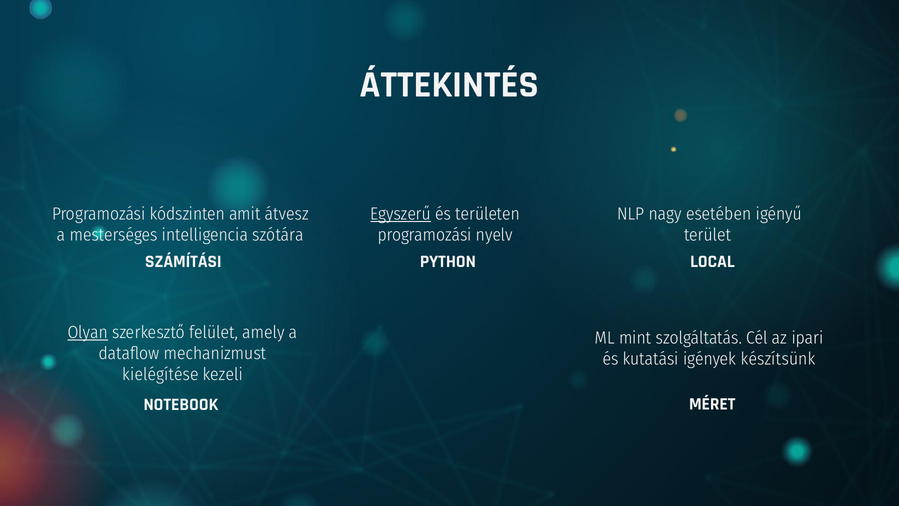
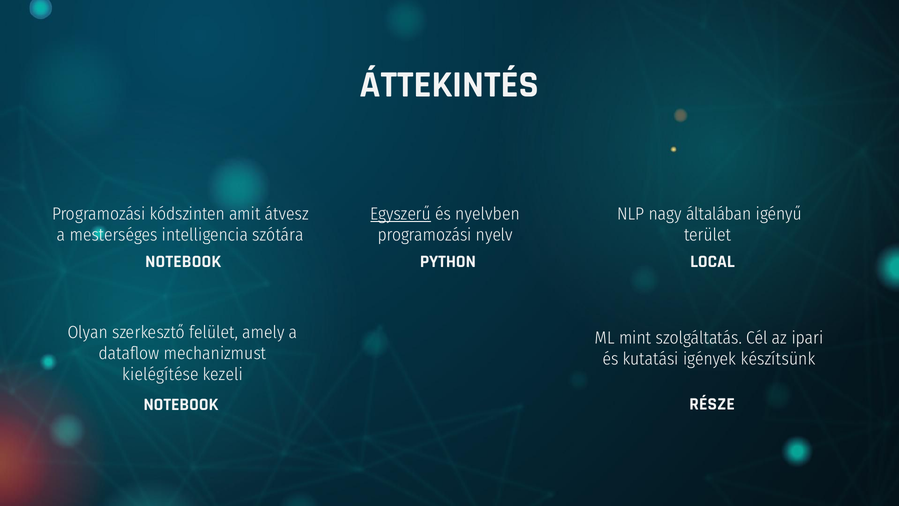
területen: területen -> nyelvben (488, 214)
esetében: esetében -> általában (719, 214)
SZÁMÍTÁSI: SZÁMÍTÁSI -> NOTEBOOK (183, 261)
Olyan underline: present -> none (88, 332)
MÉRET: MÉRET -> RÉSZE (712, 404)
